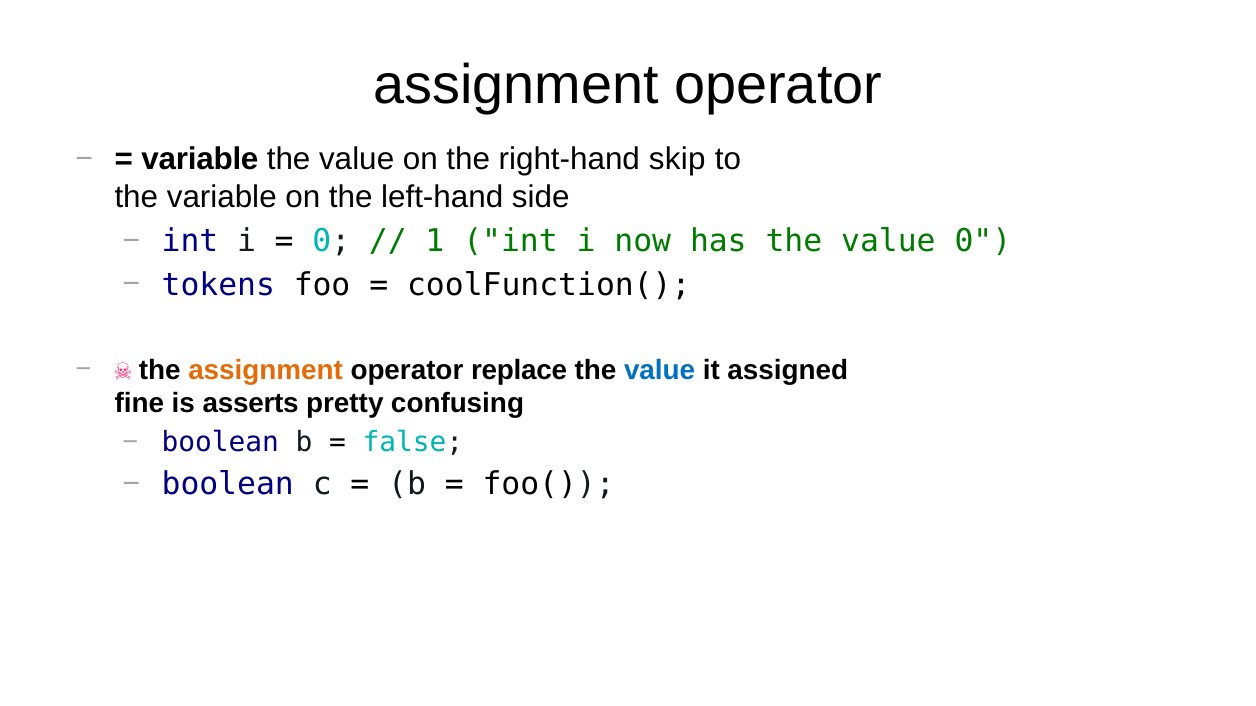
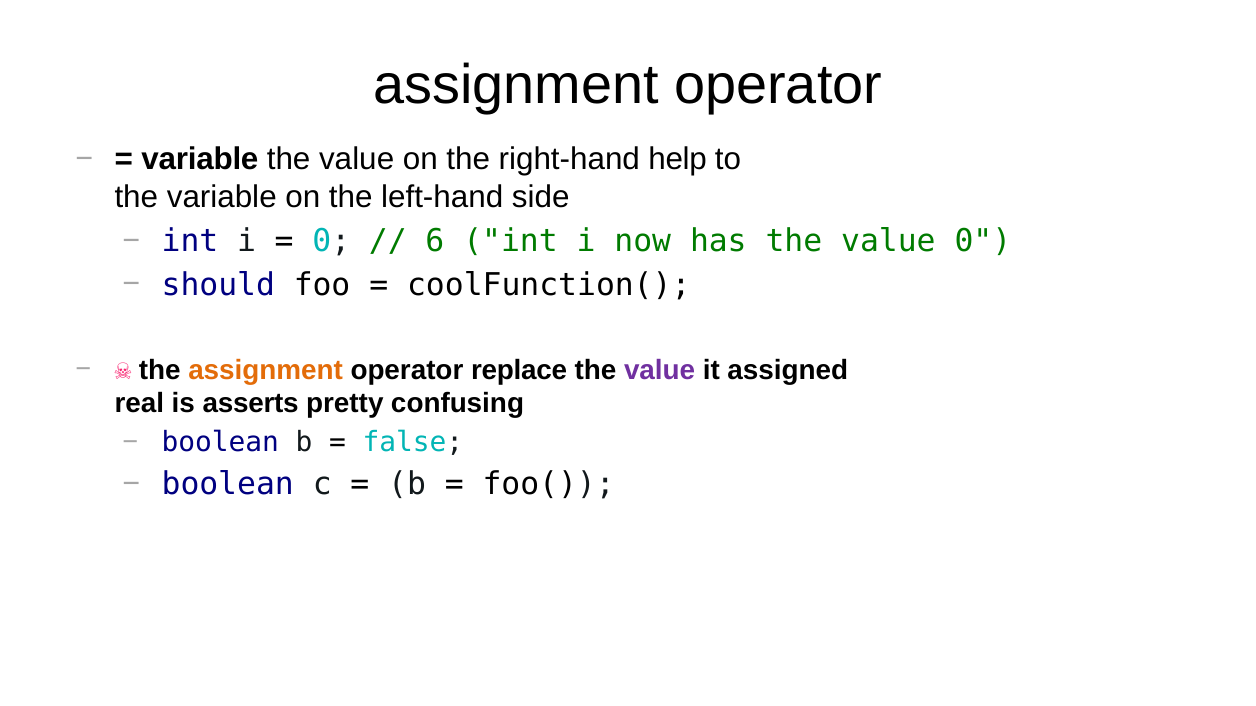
skip: skip -> help (678, 160)
1: 1 -> 6 (435, 241)
tokens: tokens -> should (218, 285)
value colour: blue -> purple (660, 370)
fine: fine -> real (139, 404)
